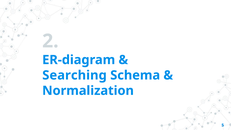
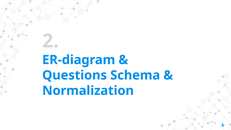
Searching: Searching -> Questions (75, 75)
